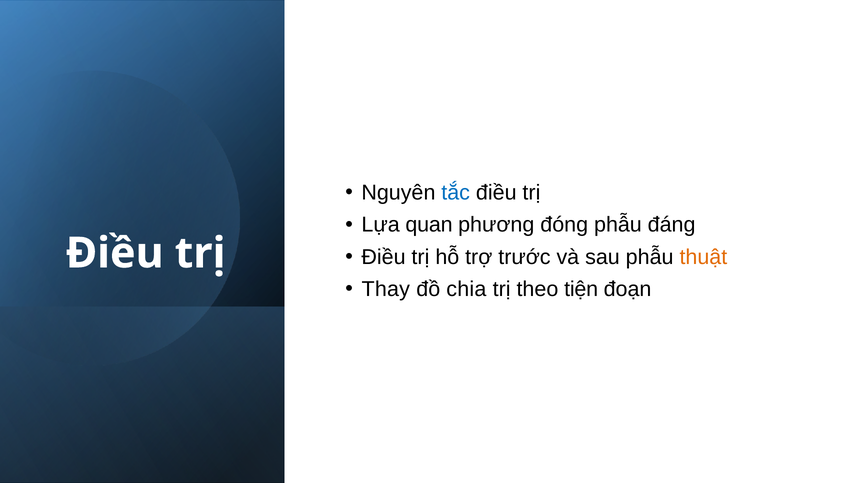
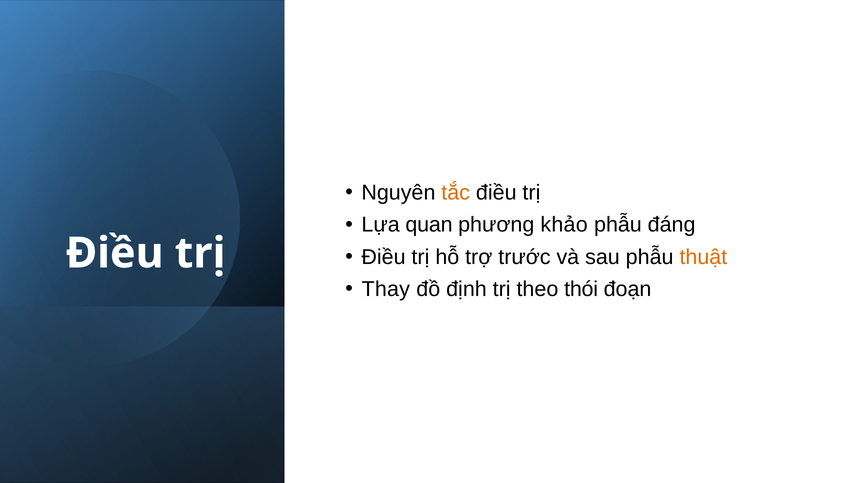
tắc colour: blue -> orange (456, 193)
đóng: đóng -> khảo (564, 225)
chia: chia -> định (466, 289)
tiện: tiện -> thói (581, 289)
